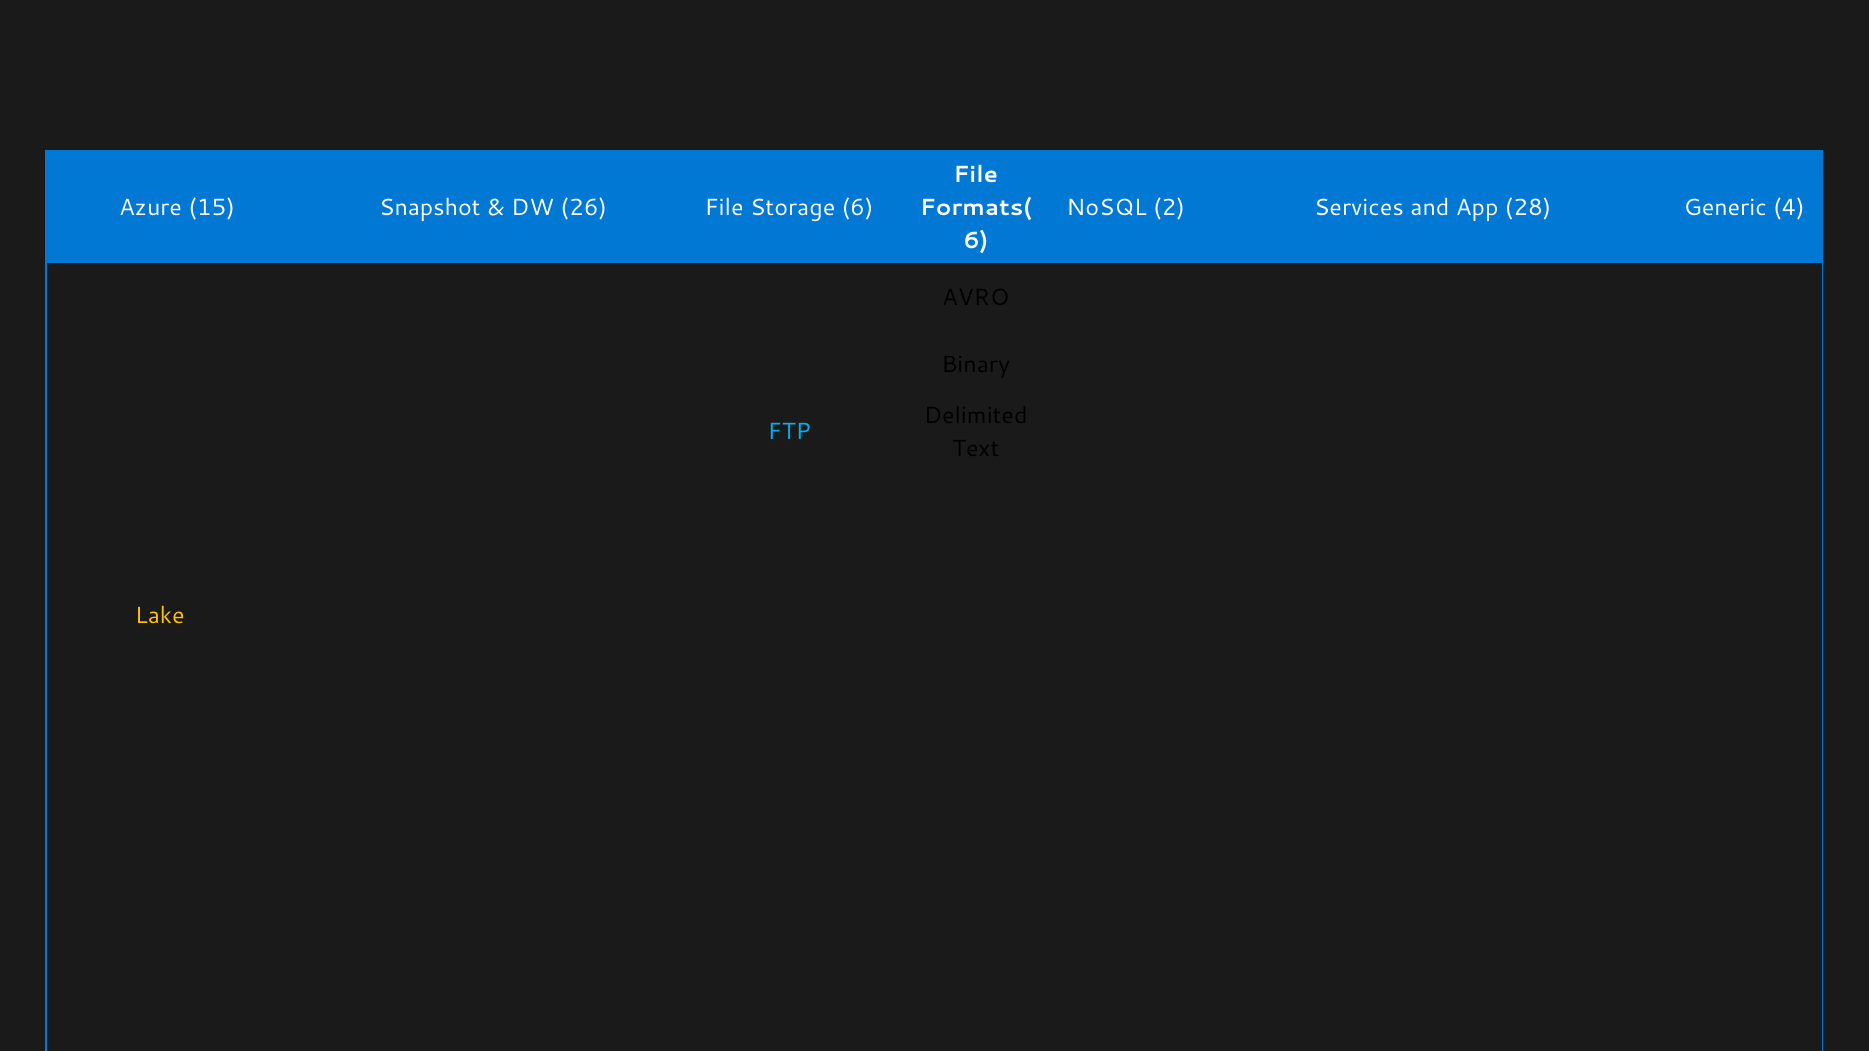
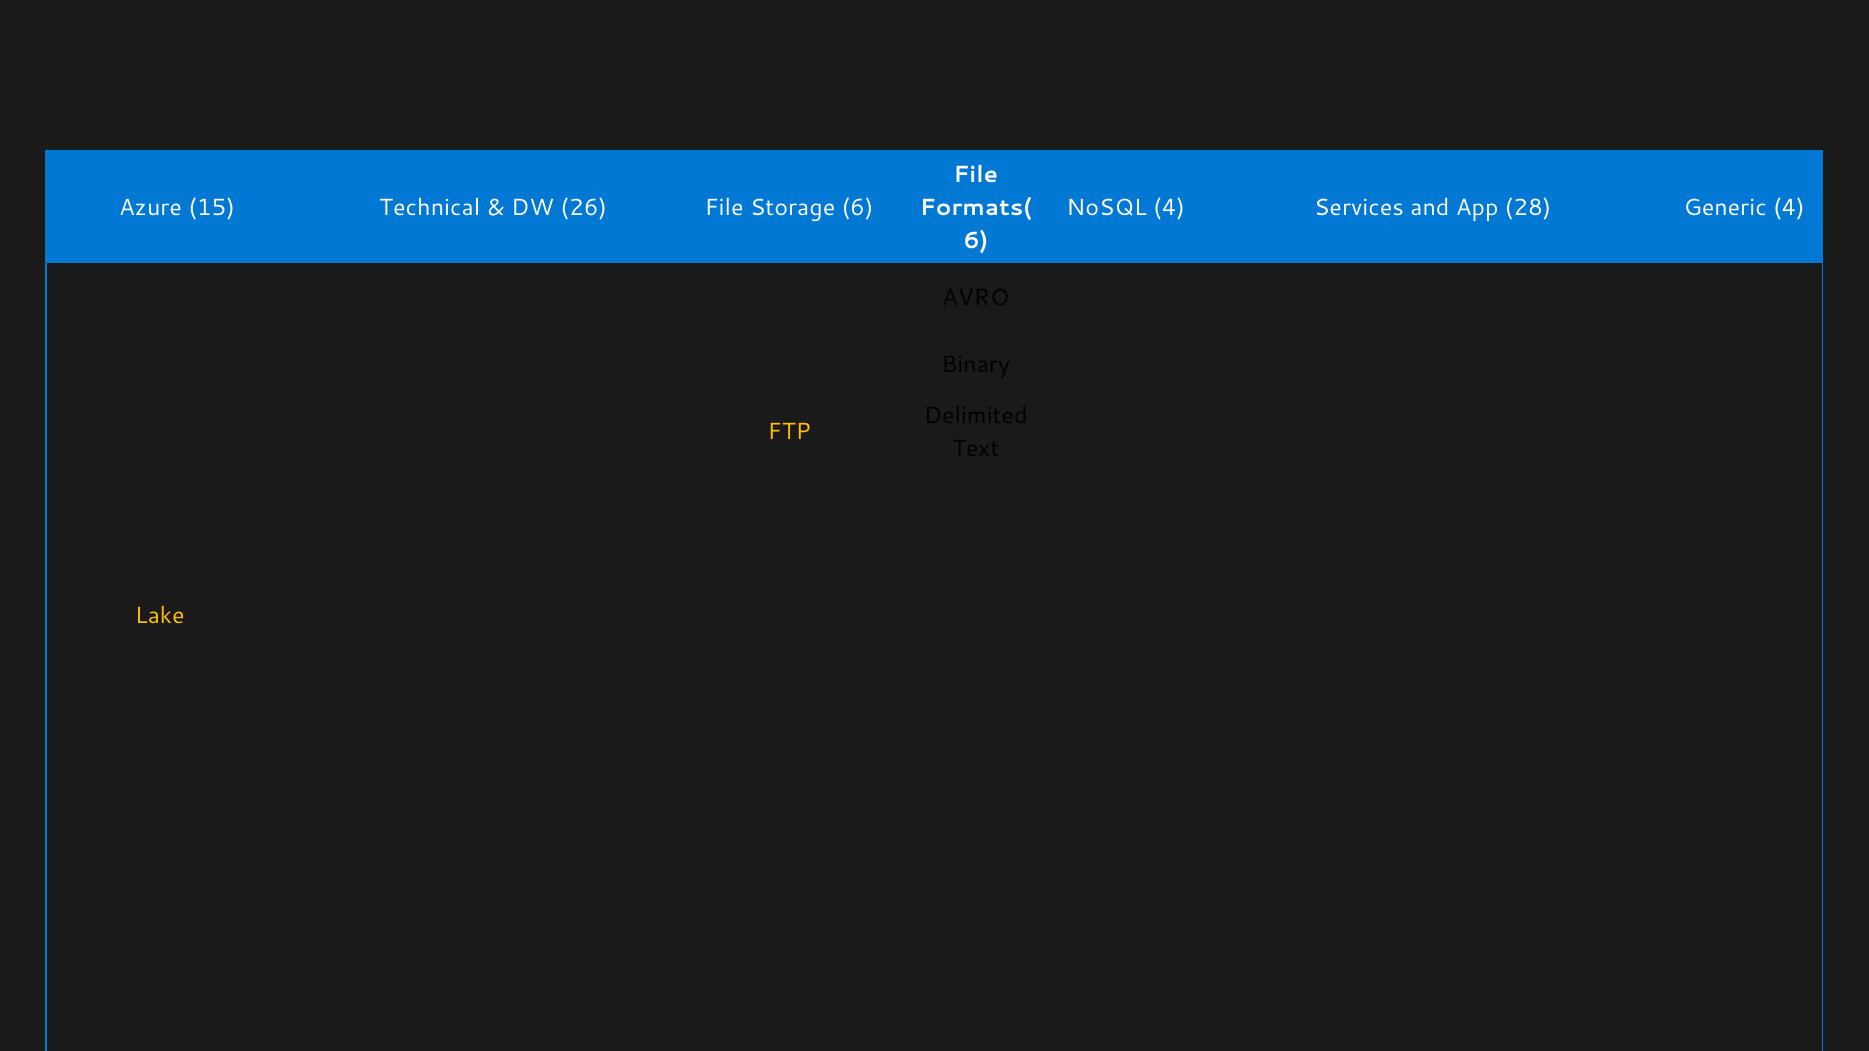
Snapshot: Snapshot -> Technical (430, 208)
NoSQL 2: 2 -> 4 (1169, 208)
FTP colour: light blue -> yellow (789, 432)
